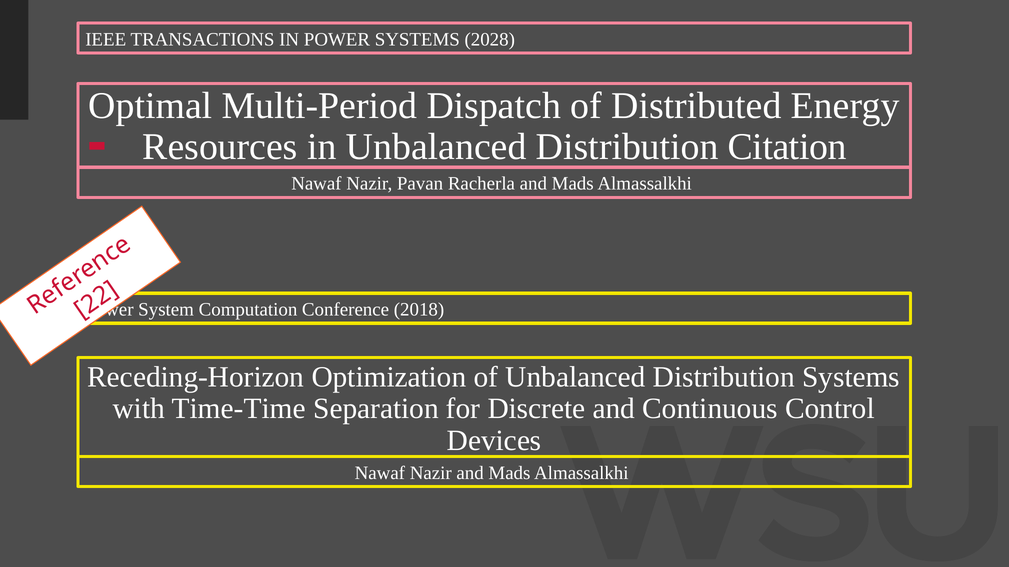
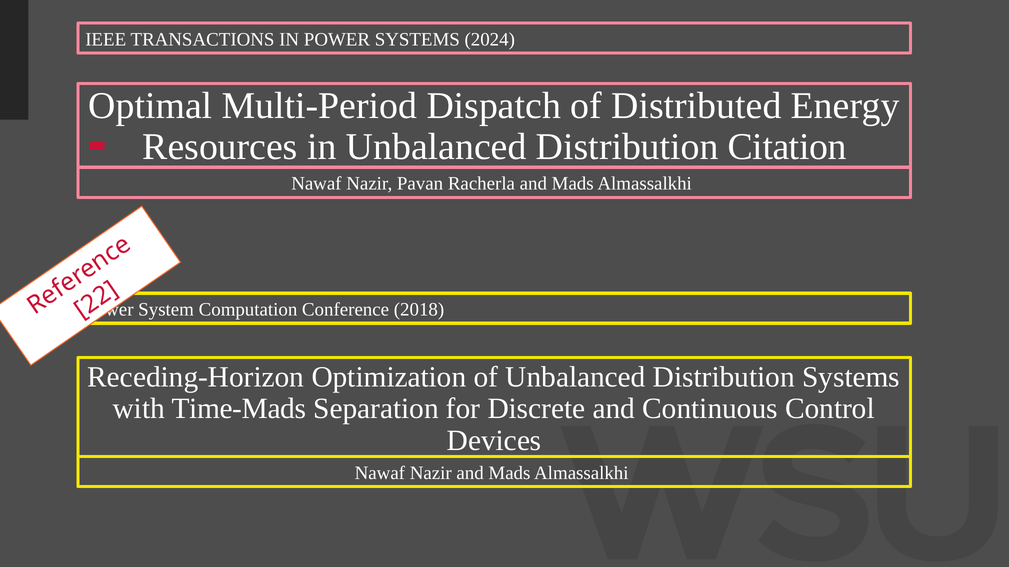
2028: 2028 -> 2024 (490, 39)
Time-Time: Time-Time -> Time-Mads (239, 409)
